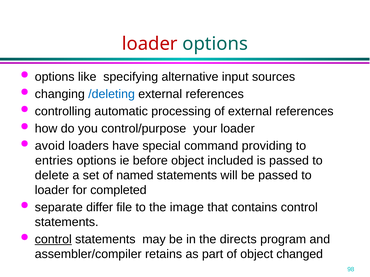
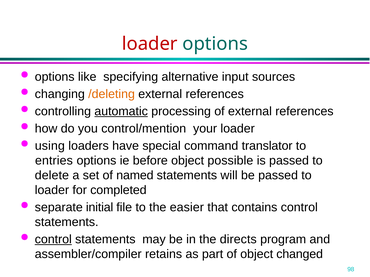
/deleting colour: blue -> orange (112, 94)
automatic underline: none -> present (121, 111)
control/purpose: control/purpose -> control/mention (144, 129)
avoid: avoid -> using (50, 146)
providing: providing -> translator (267, 146)
included: included -> possible (230, 161)
differ: differ -> initial (100, 208)
image: image -> easier (187, 208)
